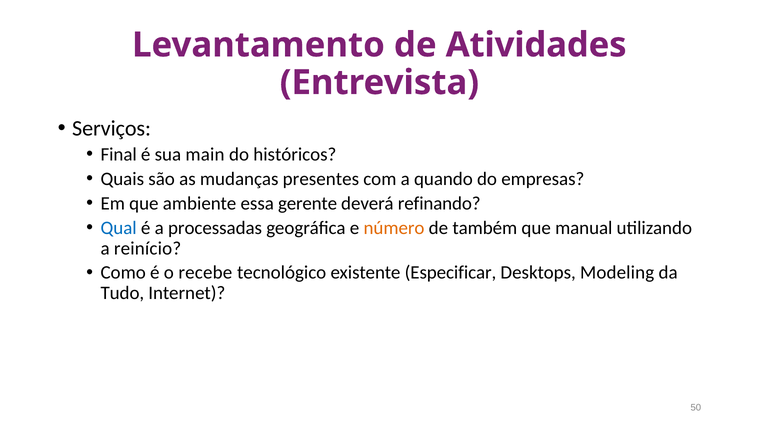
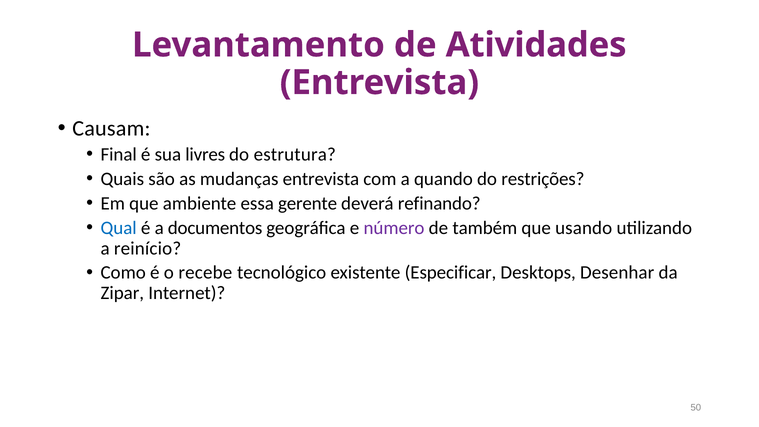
Serviços: Serviços -> Causam (111, 128)
main: main -> livres (205, 154)
históricos: históricos -> estrutura (295, 154)
mudanças presentes: presentes -> entrevista (321, 179)
empresas: empresas -> restrições (543, 179)
processadas: processadas -> documentos (215, 228)
número colour: orange -> purple (394, 228)
manual: manual -> usando (584, 228)
Modeling: Modeling -> Desenhar (617, 273)
Tudo: Tudo -> Zipar (122, 293)
